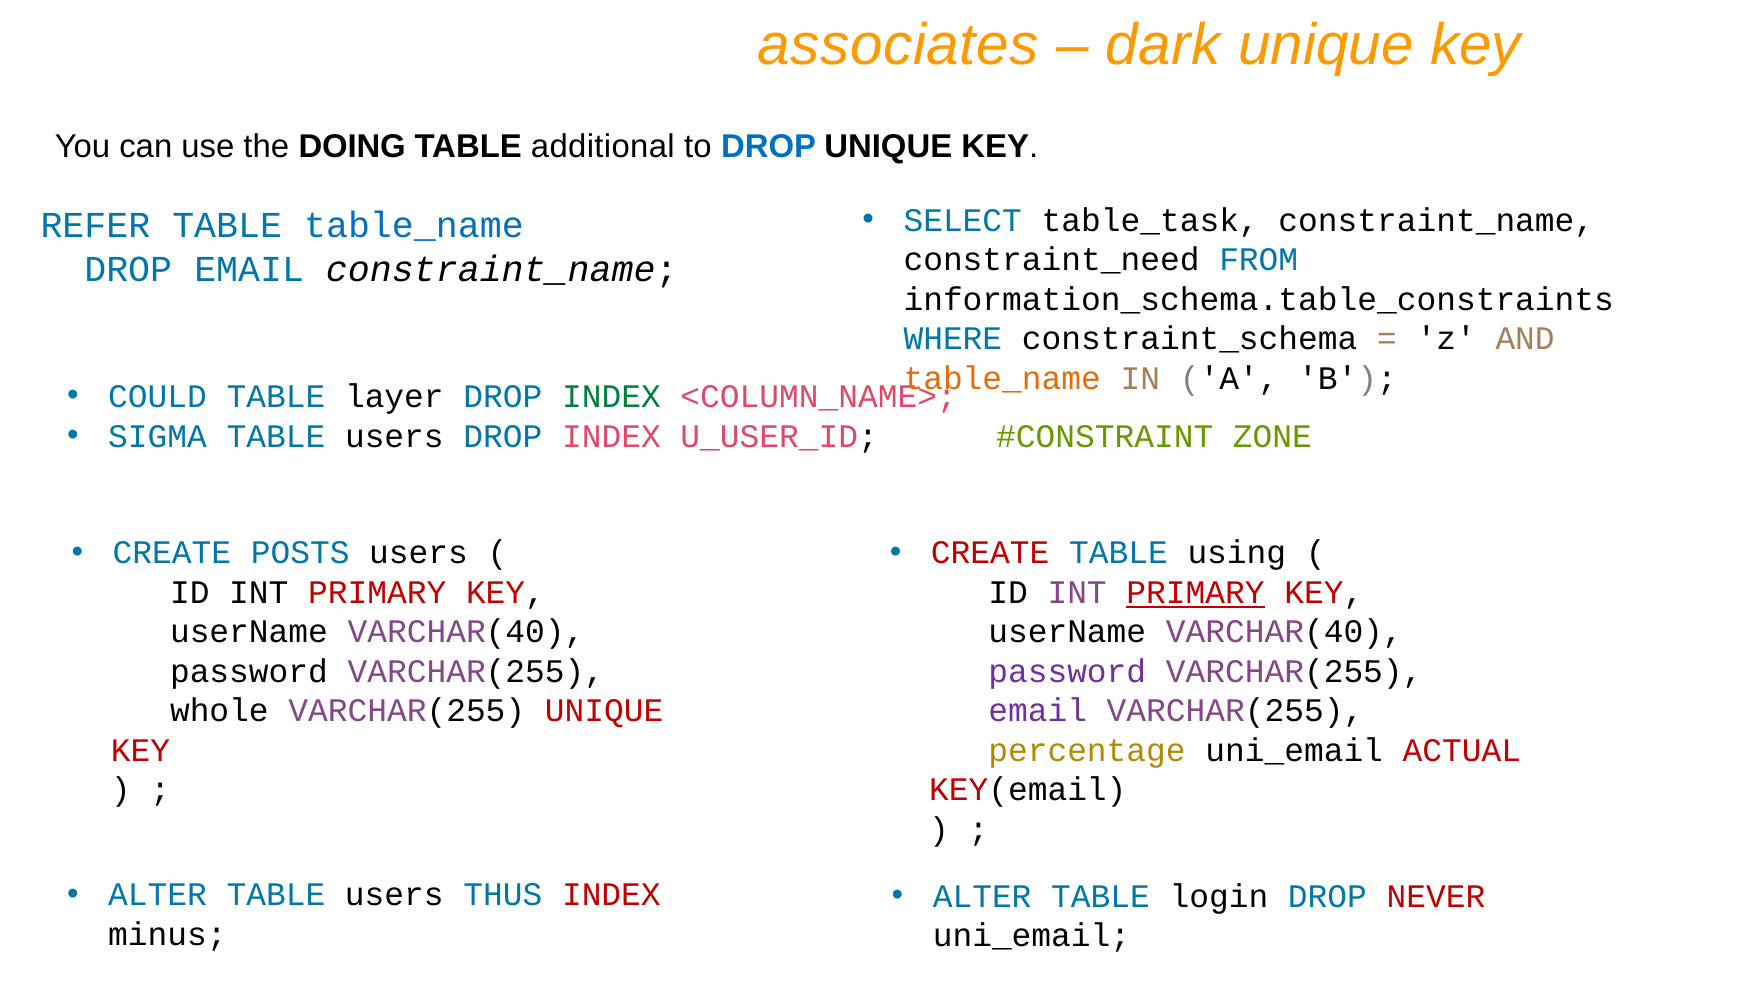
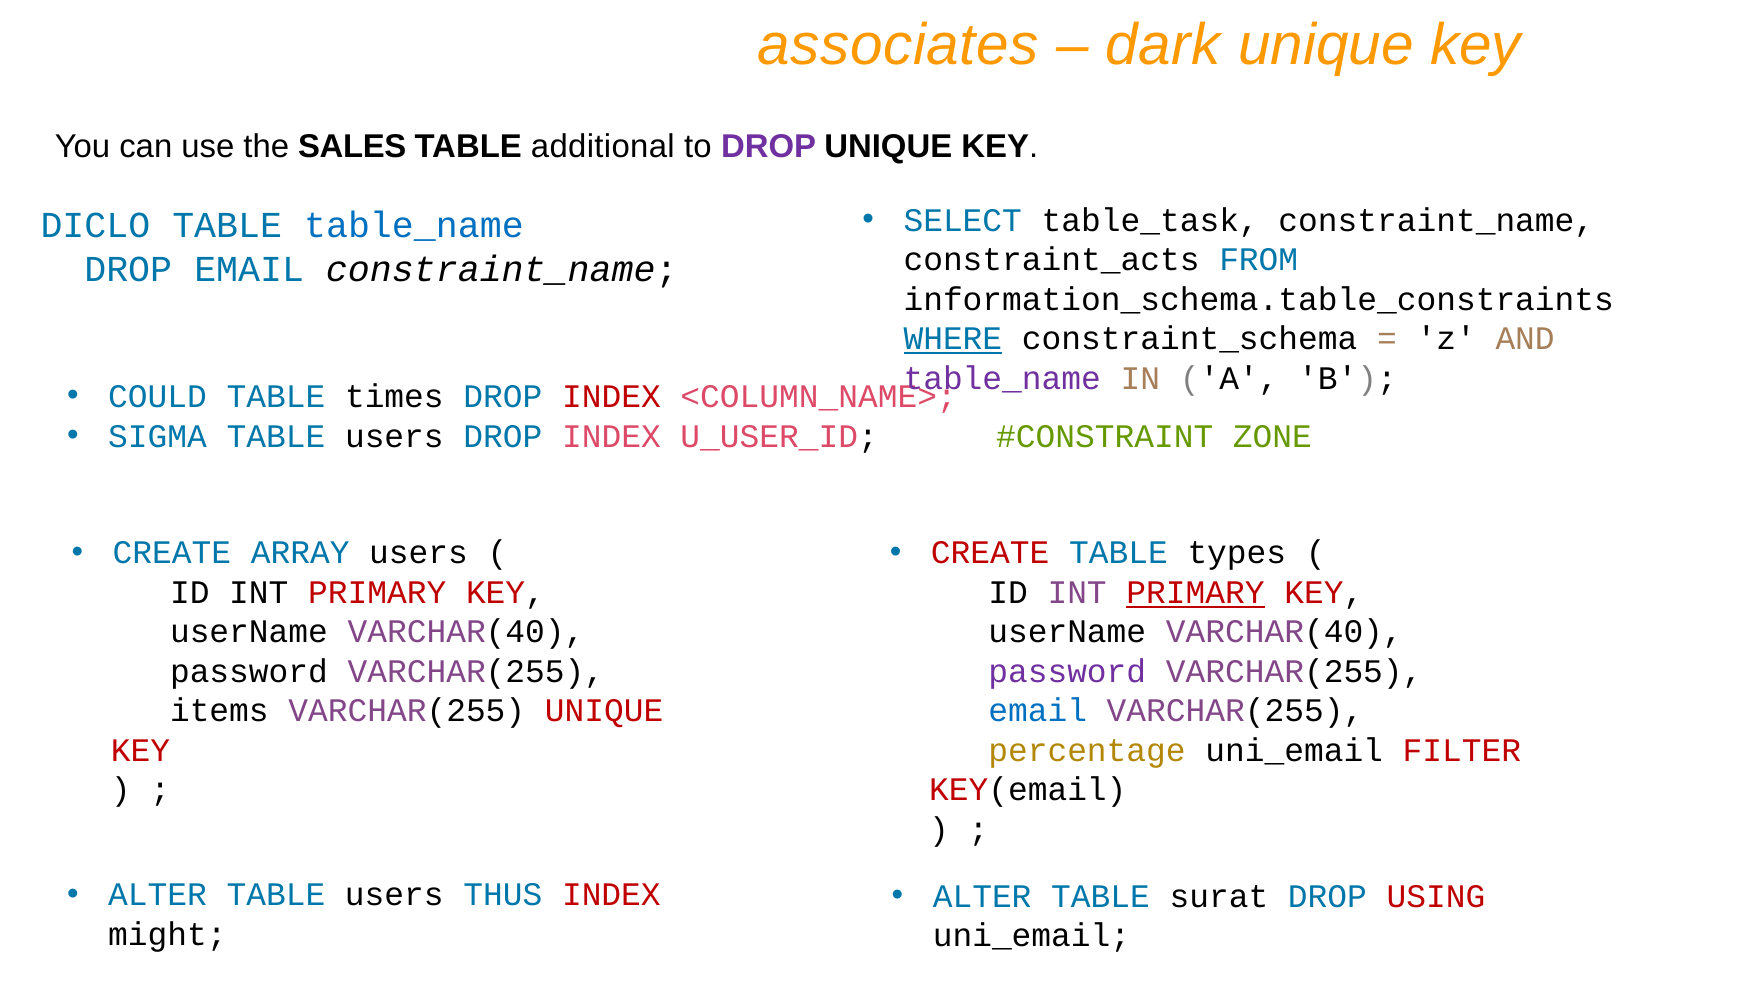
DOING: DOING -> SALES (352, 146)
DROP colour: blue -> purple (768, 146)
REFER: REFER -> DICLO (95, 226)
constraint_need: constraint_need -> constraint_acts (1052, 260)
WHERE underline: none -> present (953, 339)
table_name colour: orange -> purple (1002, 378)
layer: layer -> times (394, 397)
INDEX colour: green -> red (611, 397)
POSTS: POSTS -> ARRAY (300, 553)
using: using -> types (1237, 553)
whole: whole -> items (219, 711)
email colour: purple -> blue (1038, 711)
ACTUAL: ACTUAL -> FILTER (1462, 750)
login: login -> surat (1219, 896)
NEVER: NEVER -> USING (1436, 896)
minus: minus -> might (167, 934)
